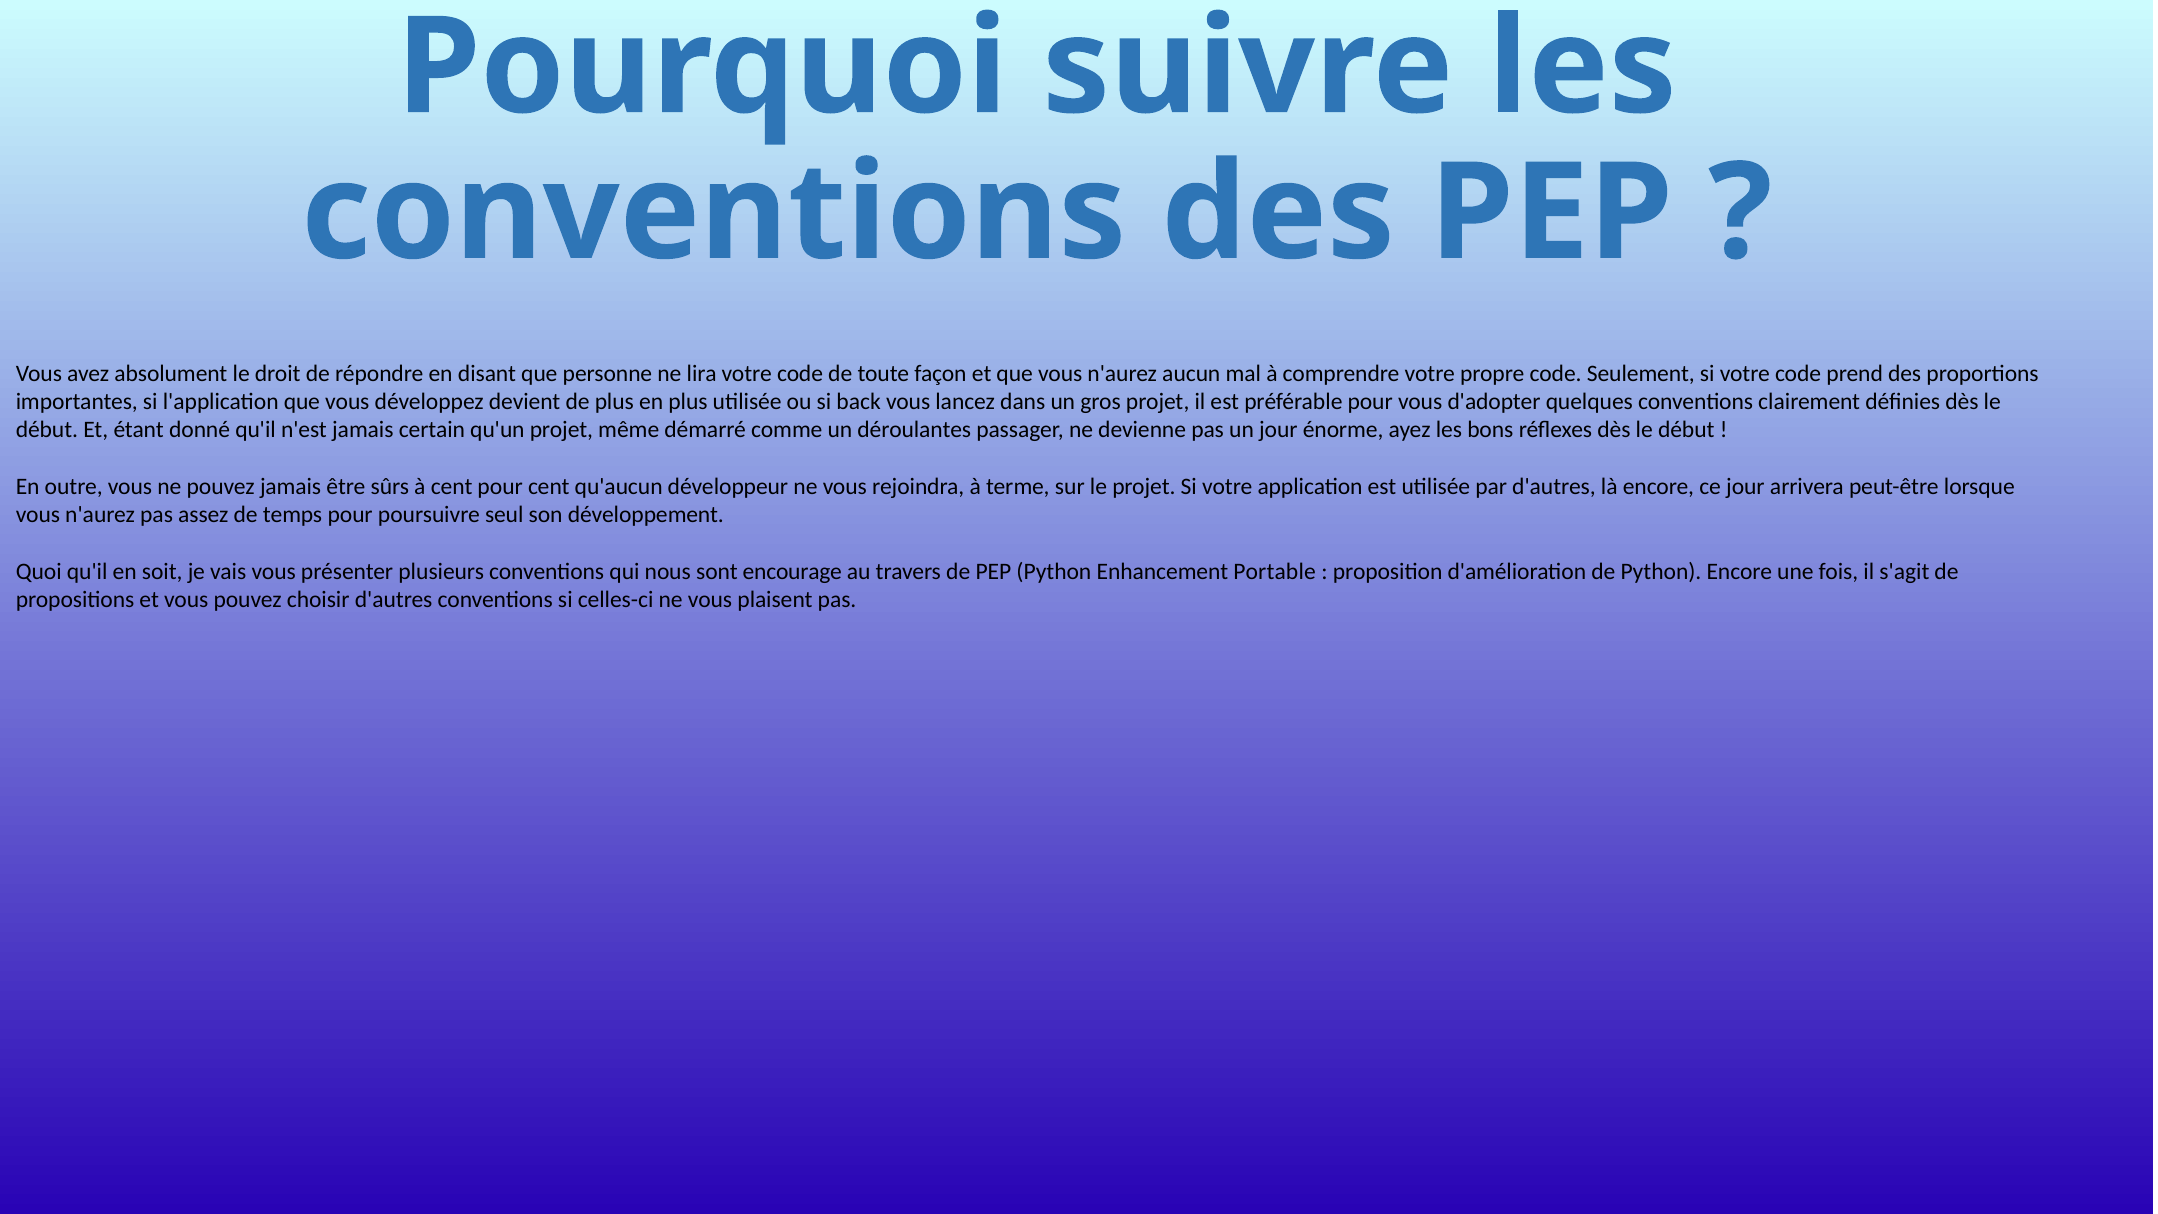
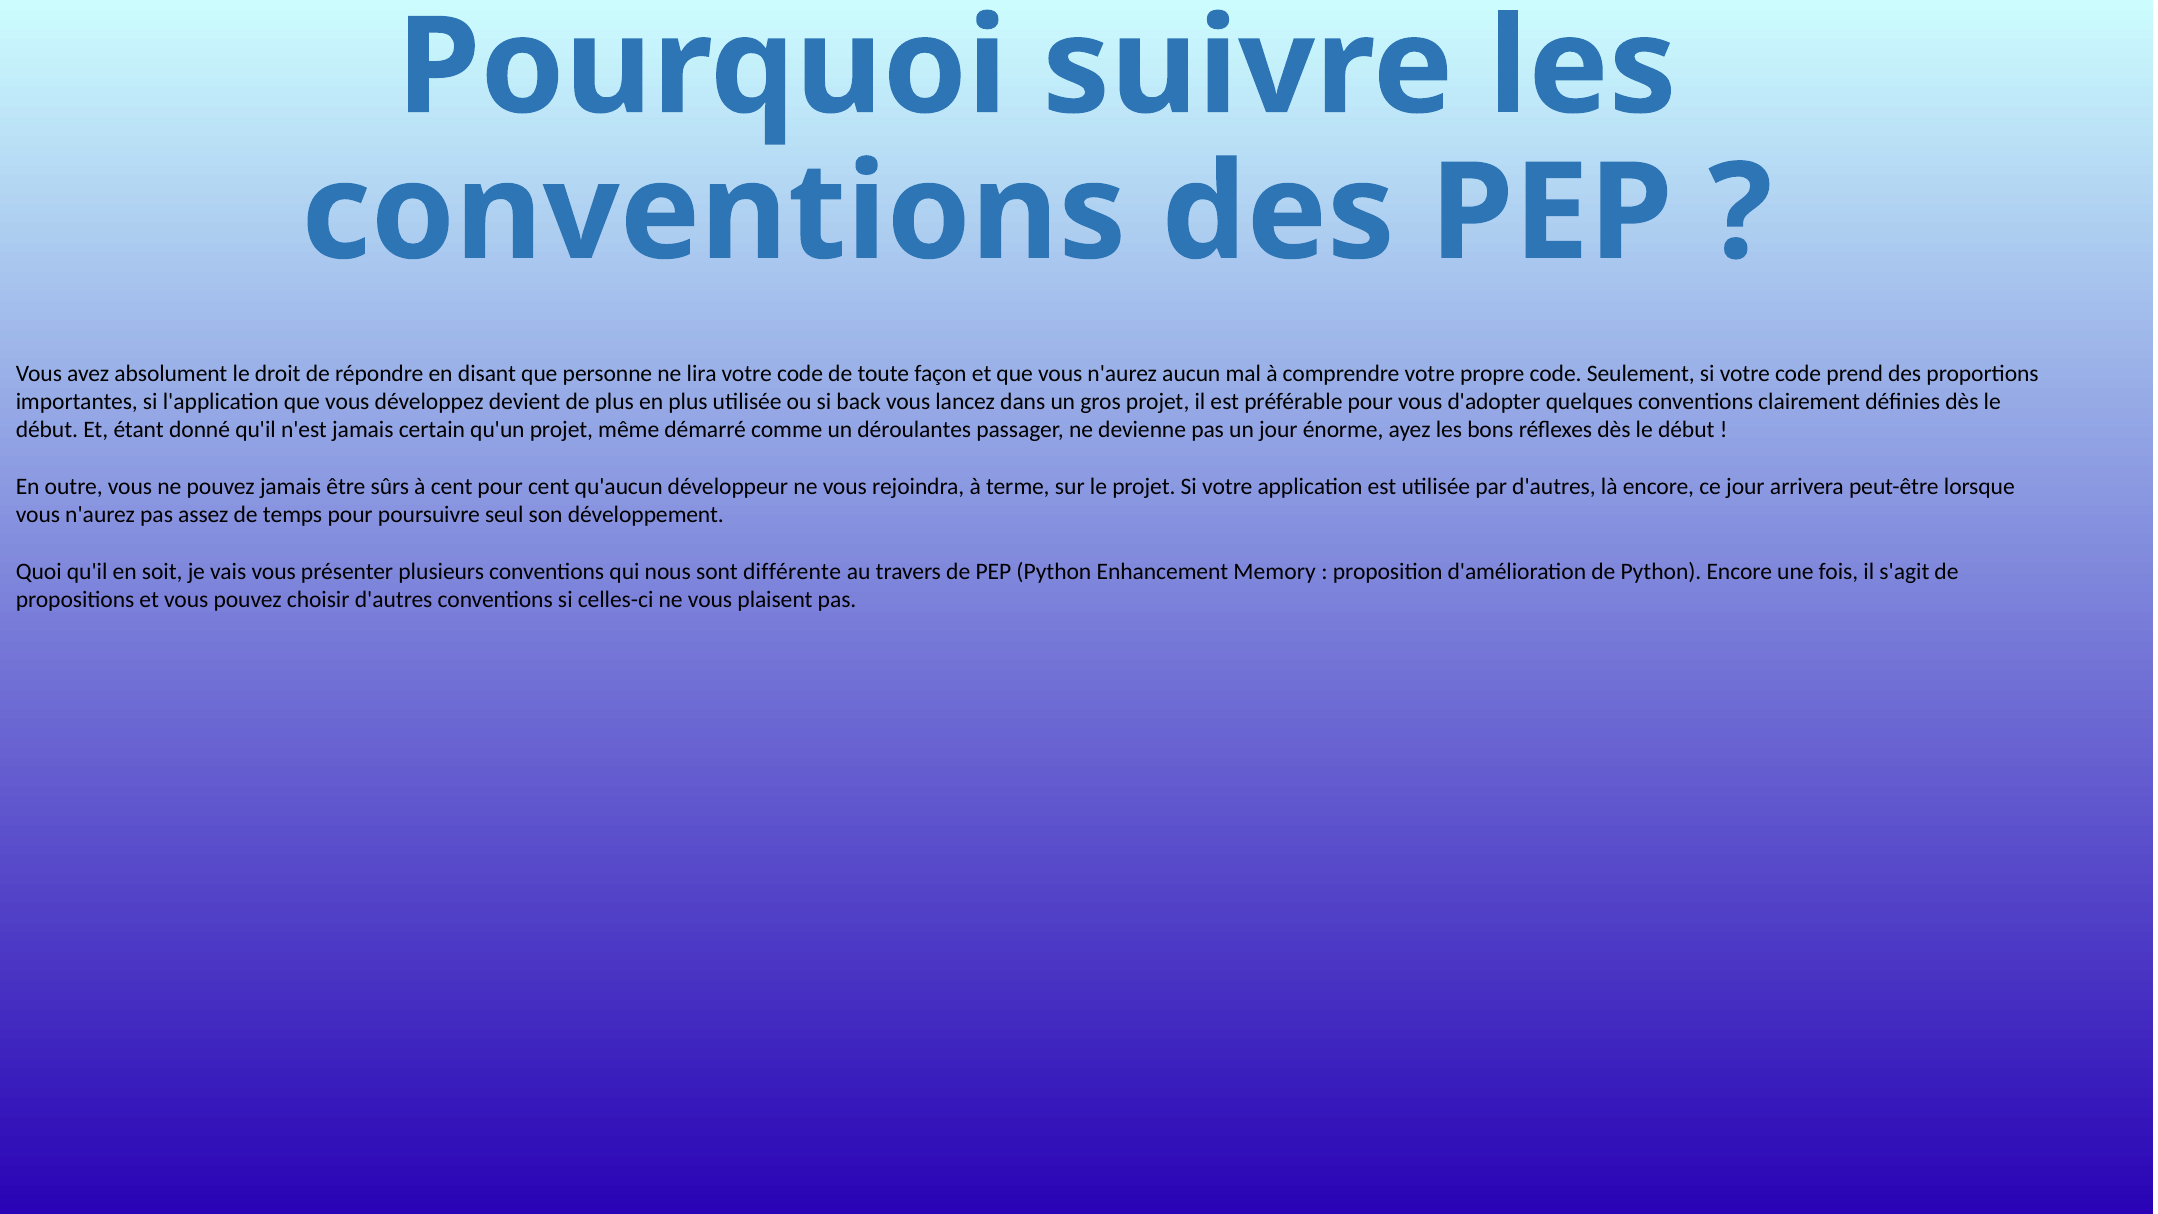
encourage: encourage -> différente (792, 571)
Portable: Portable -> Memory (1275, 571)
